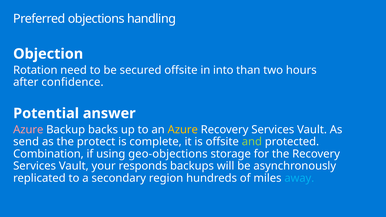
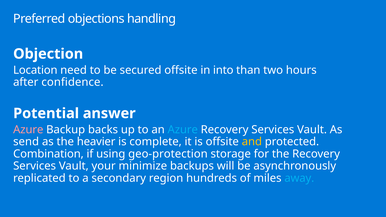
Rotation: Rotation -> Location (35, 70)
Azure colour: yellow -> light blue (183, 130)
protect: protect -> heavier (96, 142)
and colour: light green -> yellow (252, 142)
geo-objections: geo-objections -> geo-protection (168, 154)
responds: responds -> minimize (143, 166)
